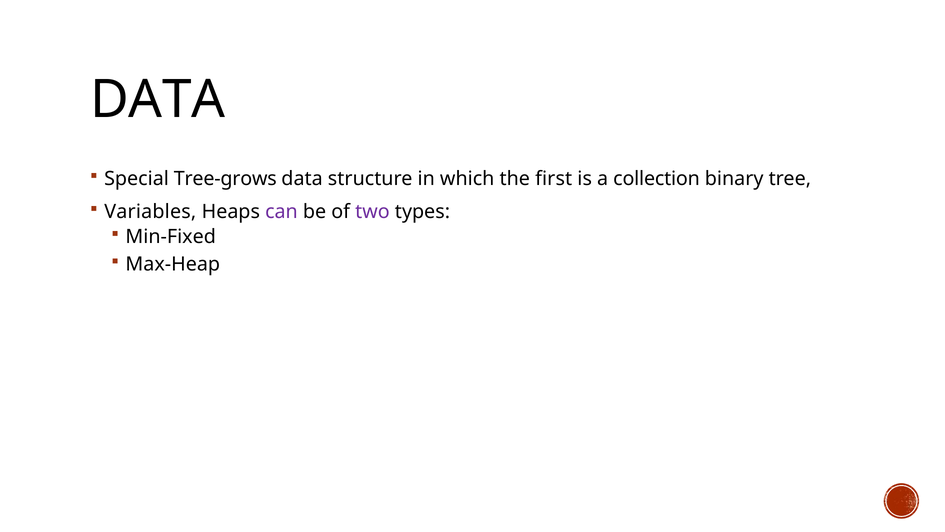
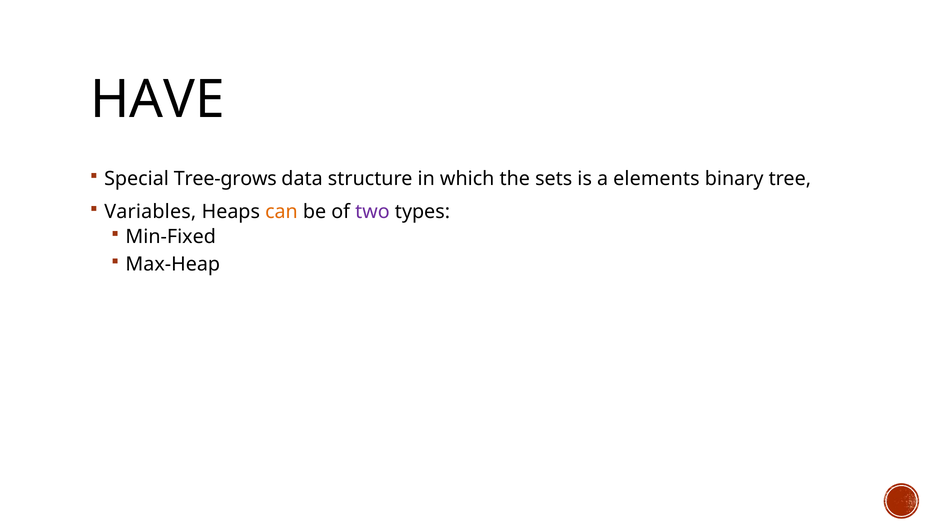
DATA: DATA -> HAVE (157, 100)
first: first -> sets (554, 178)
collection: collection -> elements (656, 178)
can colour: purple -> orange (281, 212)
